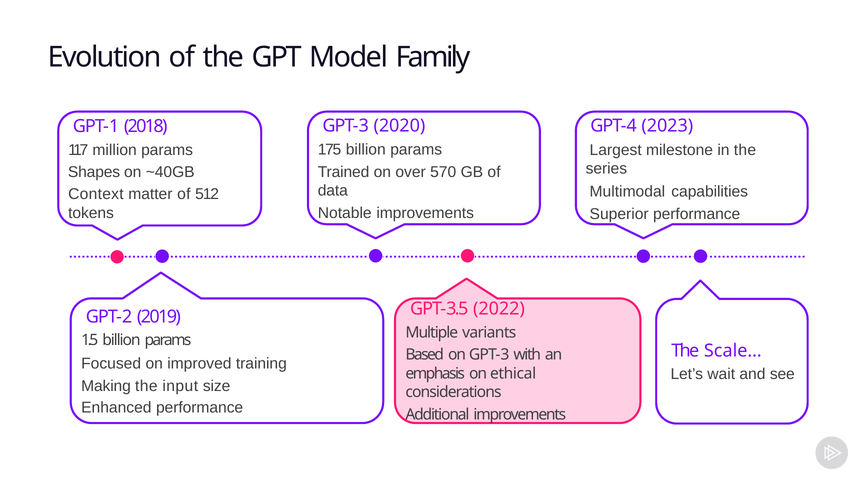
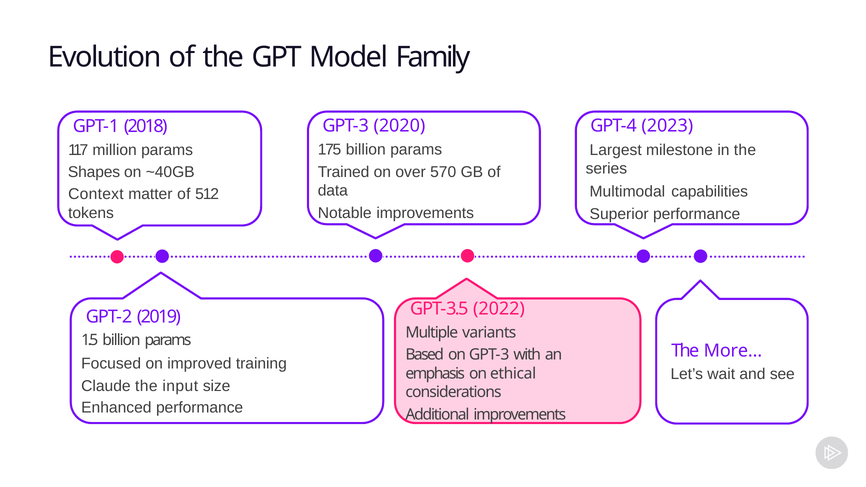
Scale…: Scale… -> More… (733, 351)
Making: Making -> Claude (106, 386)
